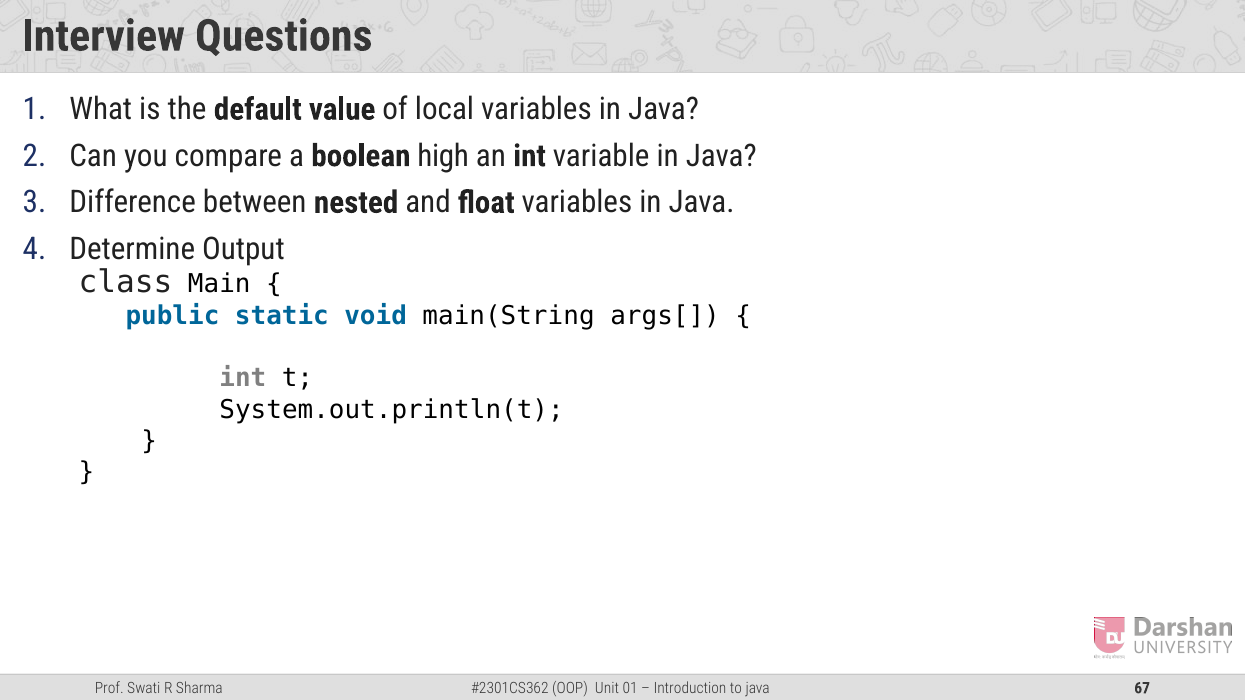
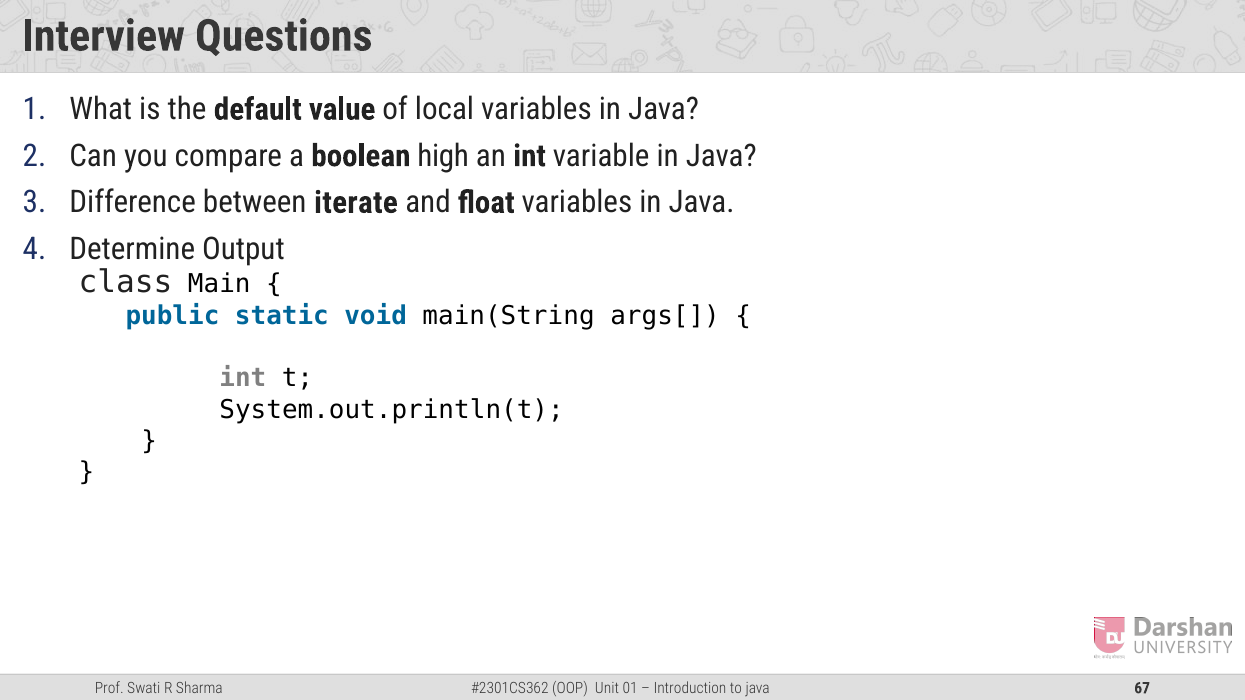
nested: nested -> iterate (356, 203)
